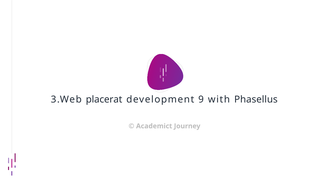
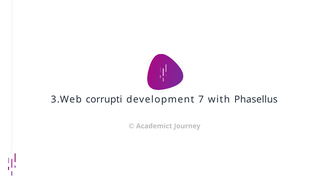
placerat: placerat -> corrupti (104, 100)
9: 9 -> 7 (201, 100)
